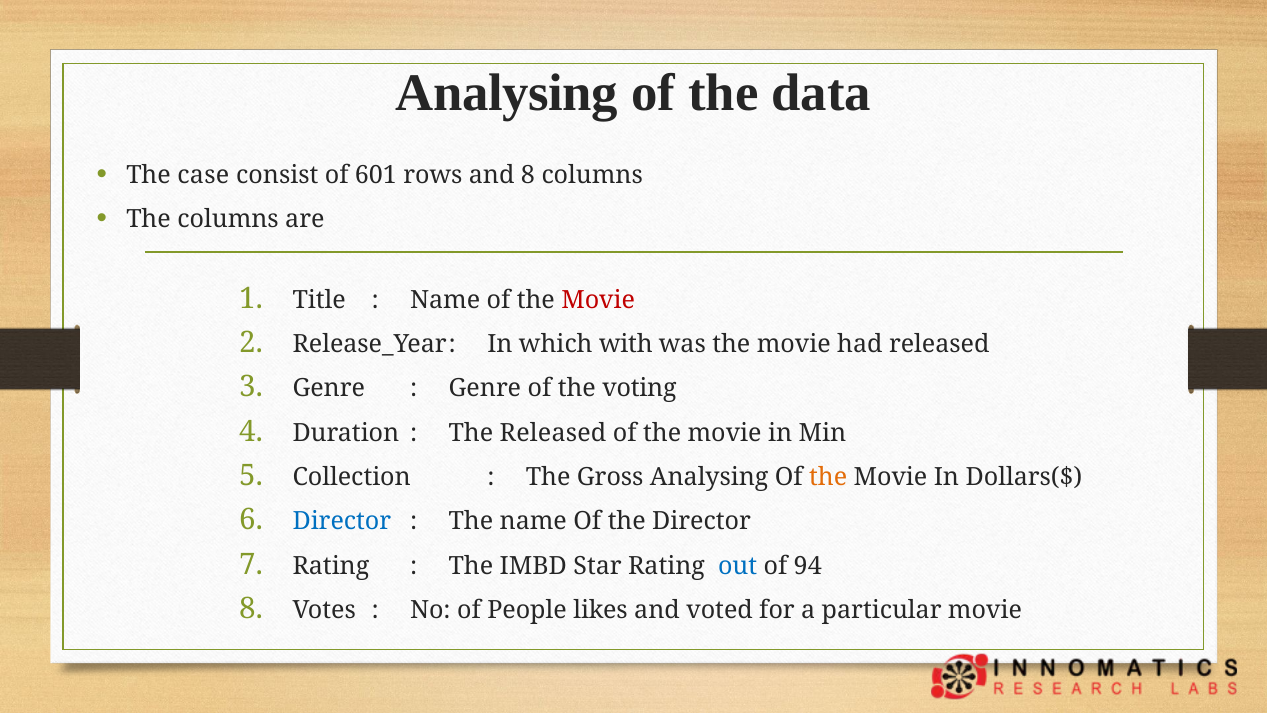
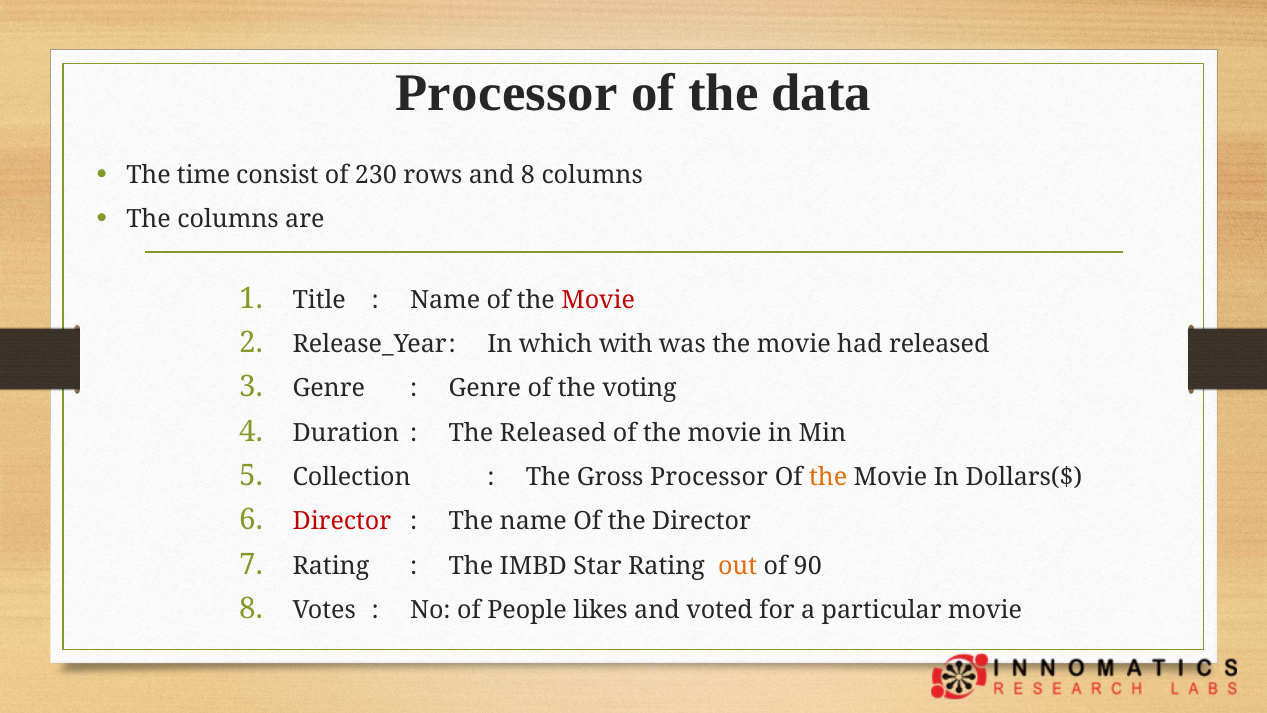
Analysing: Analysing -> Processor (507, 93)
case: case -> time (204, 175)
601: 601 -> 230 (376, 175)
Gross Analysing: Analysing -> Processor (709, 477)
Director colour: blue -> red (342, 521)
out colour: blue -> orange (738, 566)
94: 94 -> 90 (808, 566)
